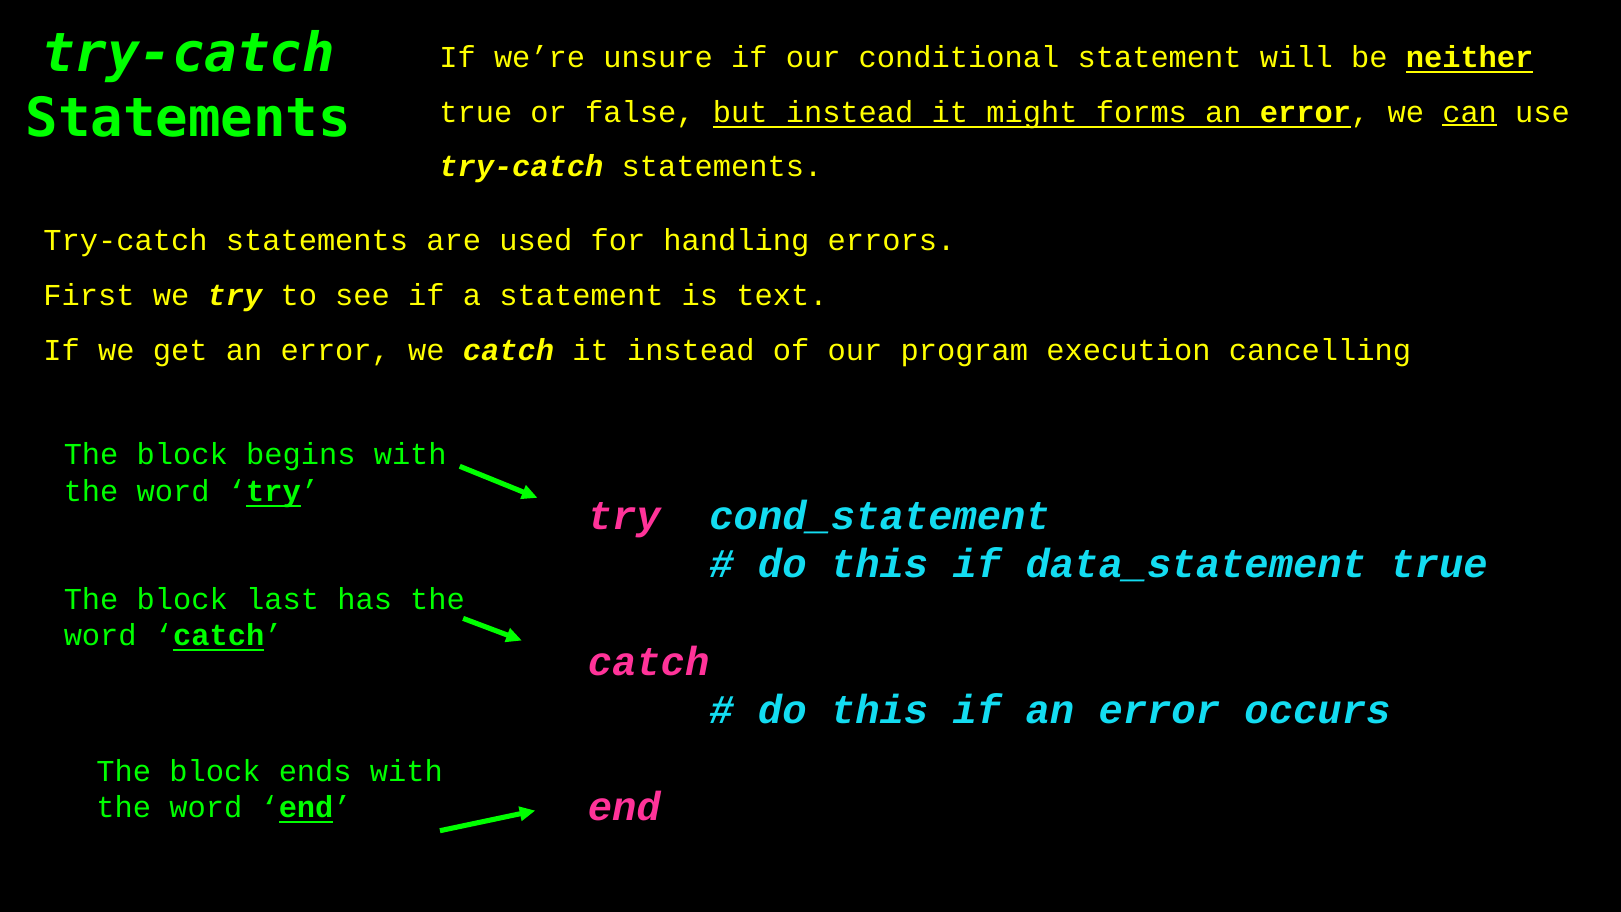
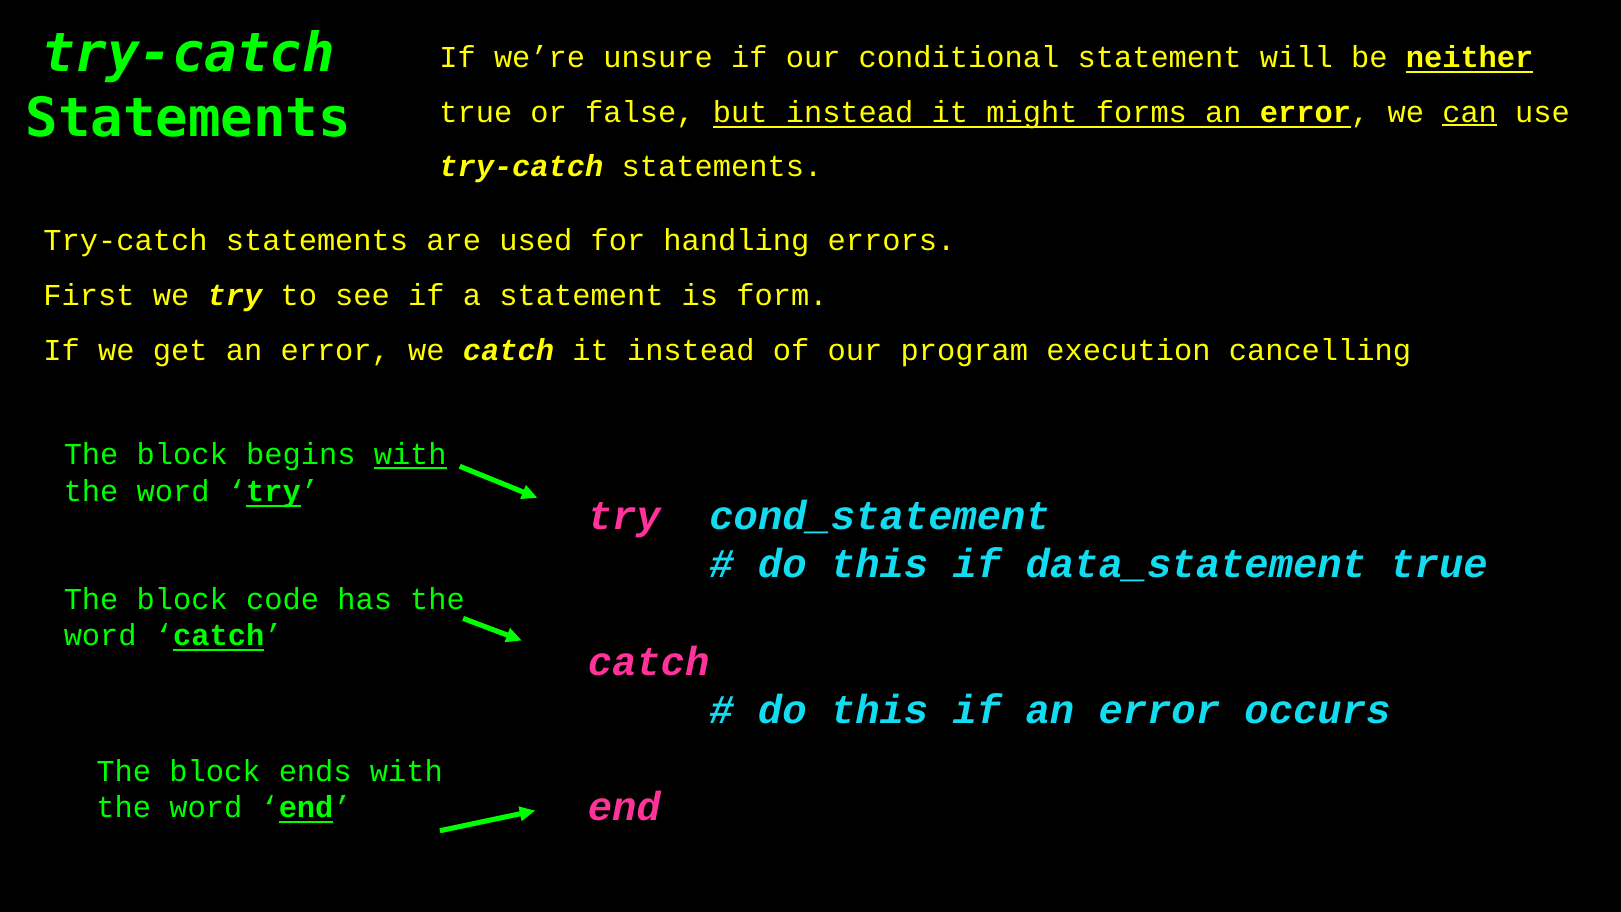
text: text -> form (782, 295)
with underline: none -> present (410, 455)
last: last -> code (283, 599)
